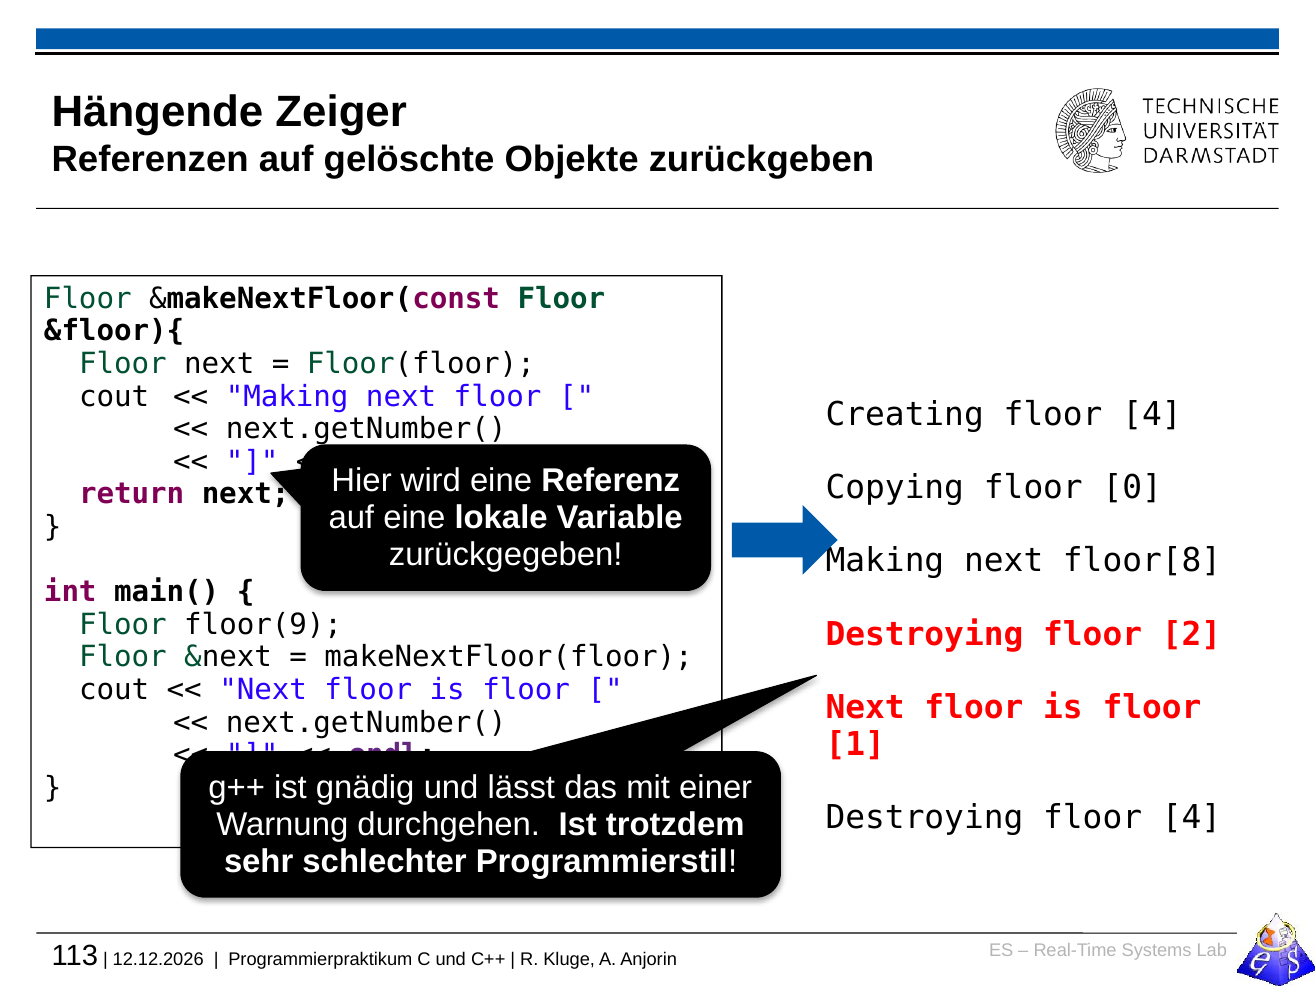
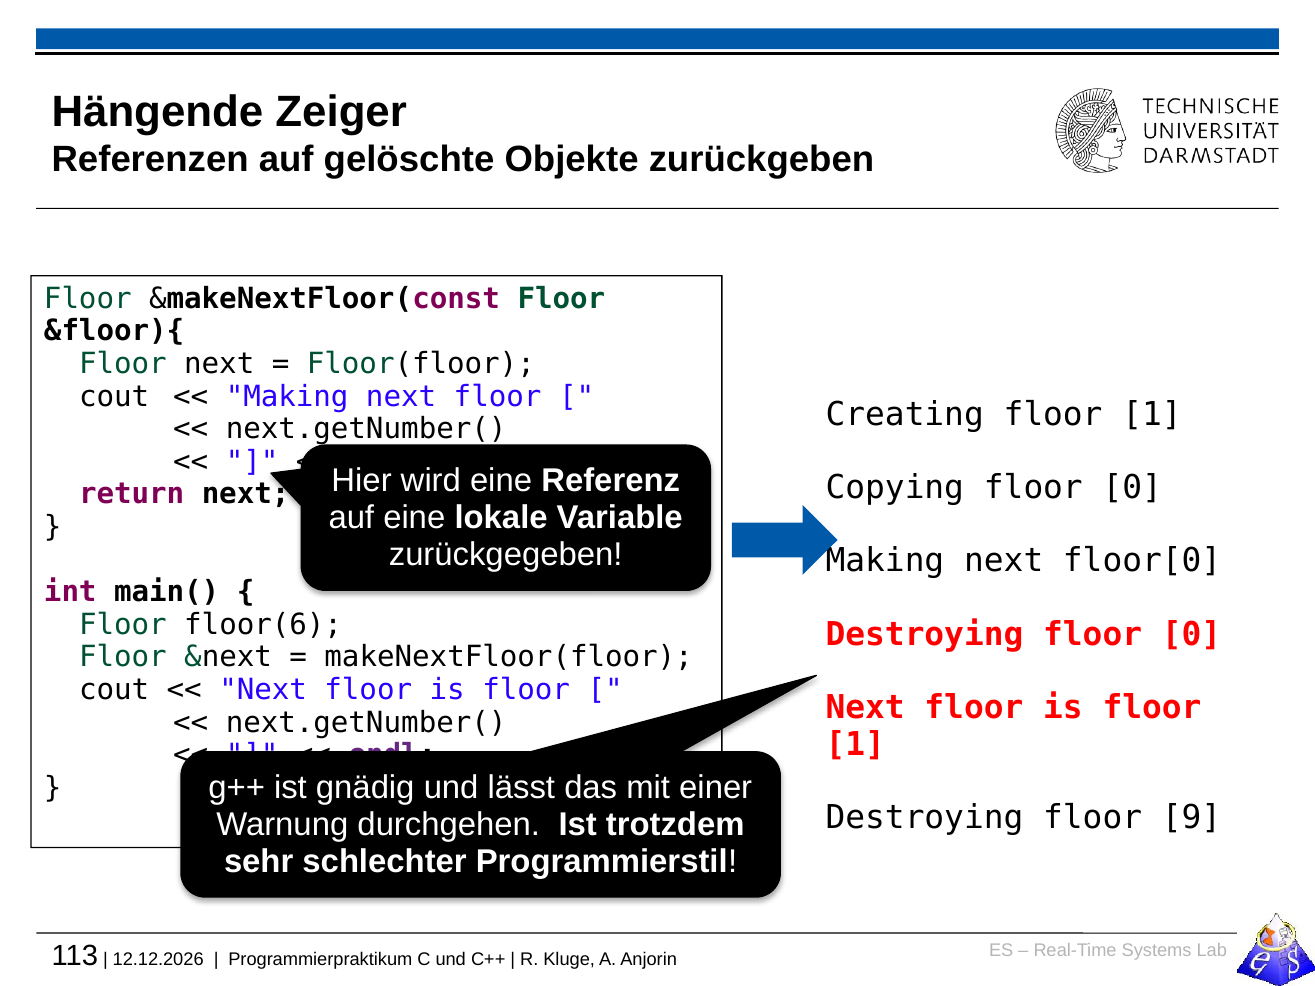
Creating floor 4: 4 -> 1 (1152, 414)
floor[8: floor[8 -> floor[0 (1142, 561)
floor(9: floor(9 -> floor(6 (263, 625)
Destroying floor 2: 2 -> 0 (1192, 635)
Destroying floor 4: 4 -> 9 (1192, 818)
